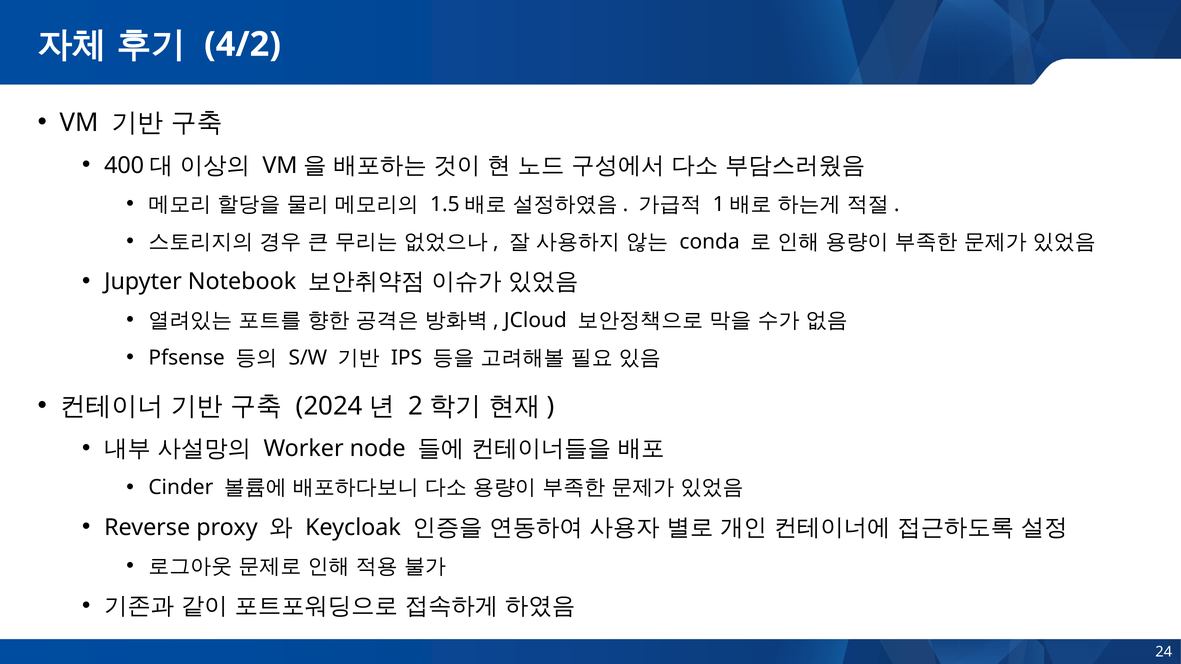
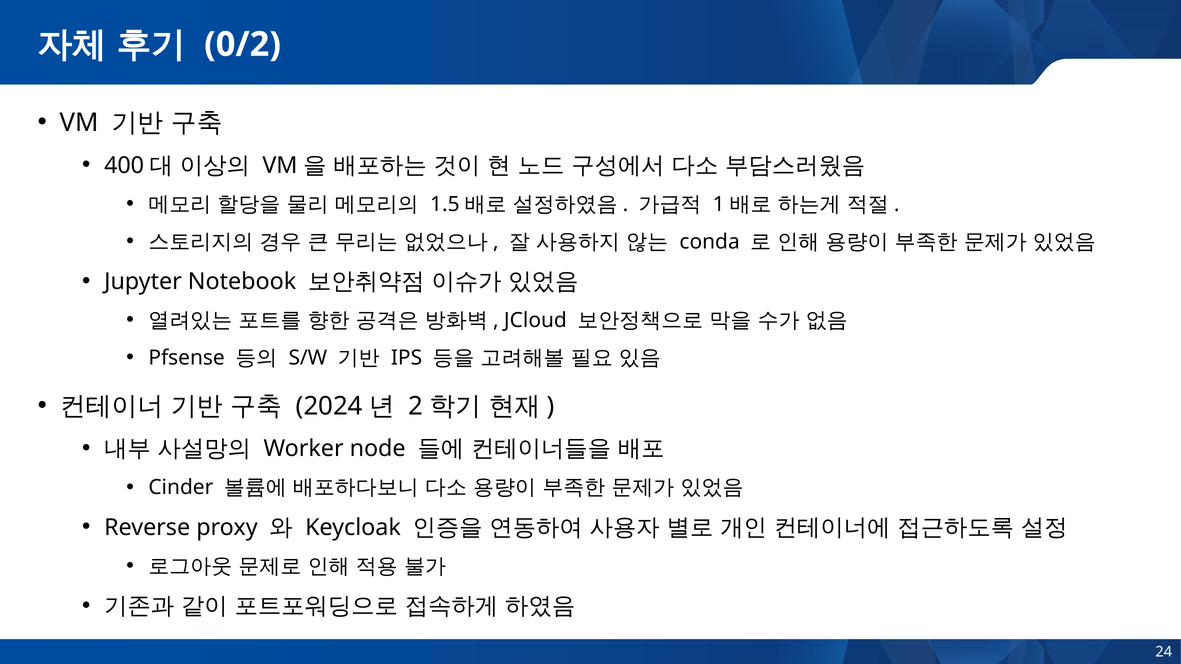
4/2: 4/2 -> 0/2 (243, 44)
